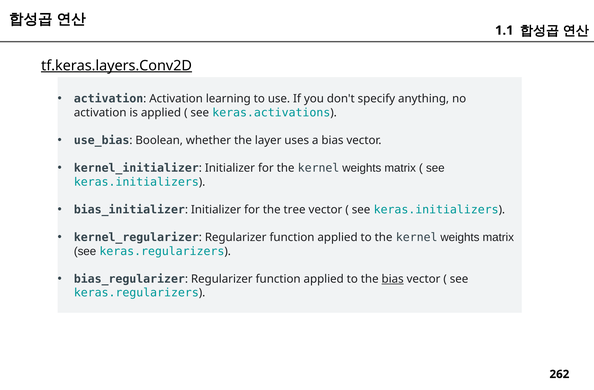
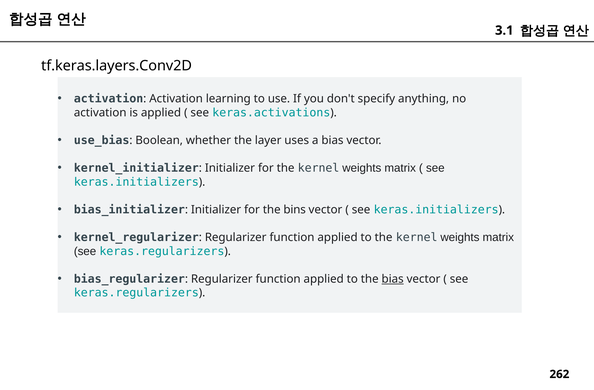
1.1: 1.1 -> 3.1 (504, 30)
tf.keras.layers.Conv2D underline: present -> none (117, 66)
tree: tree -> bins (295, 210)
